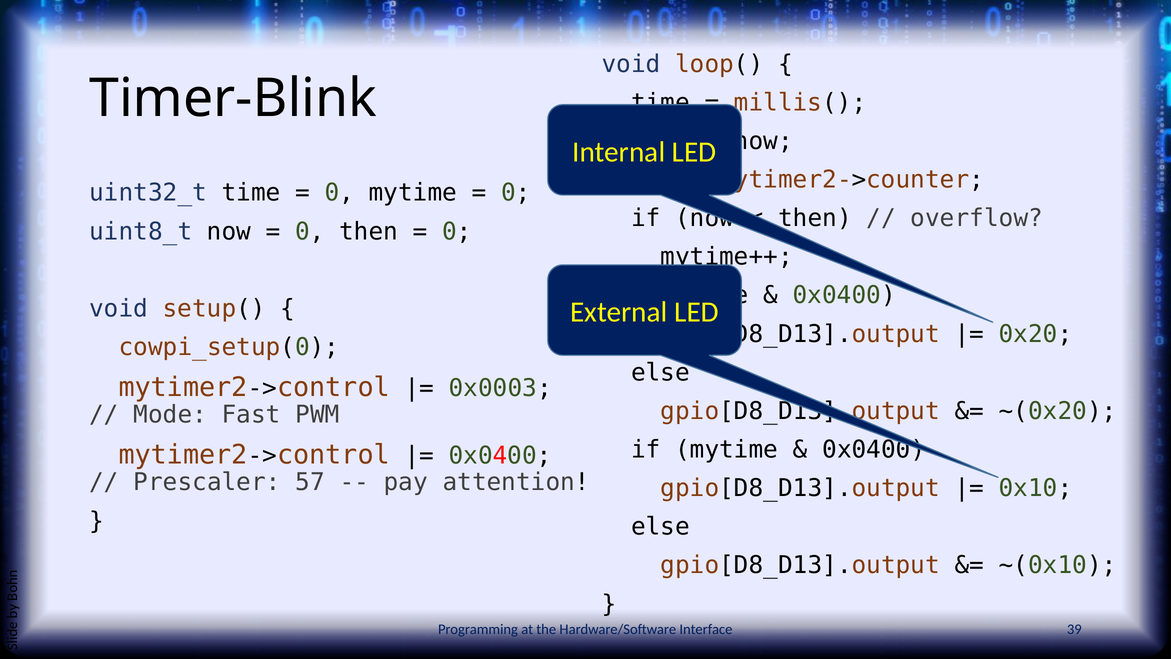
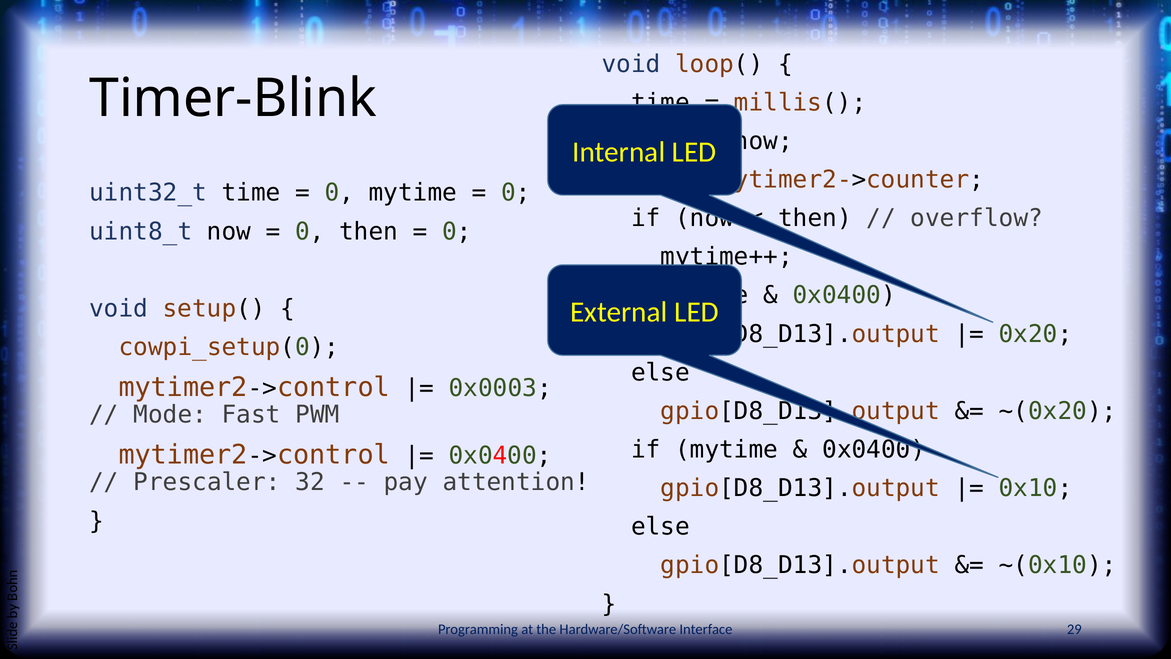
57: 57 -> 32 (310, 482)
39: 39 -> 29 (1074, 629)
